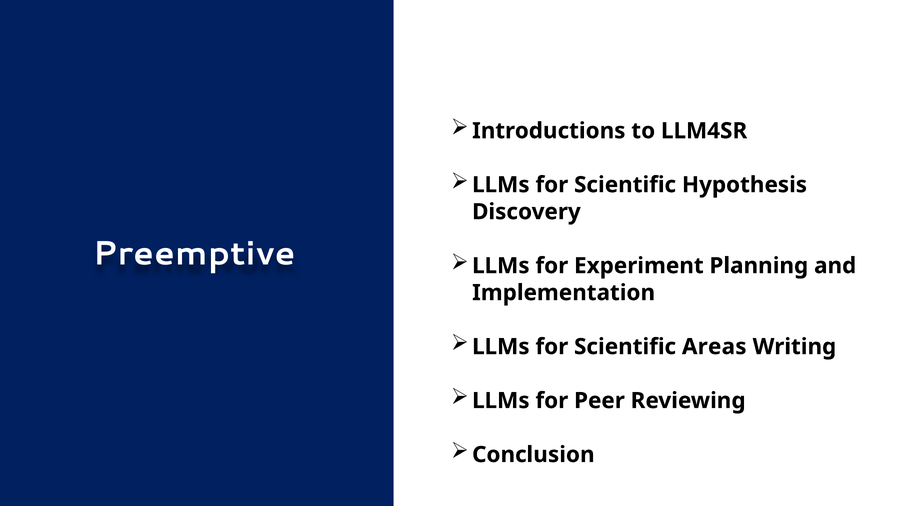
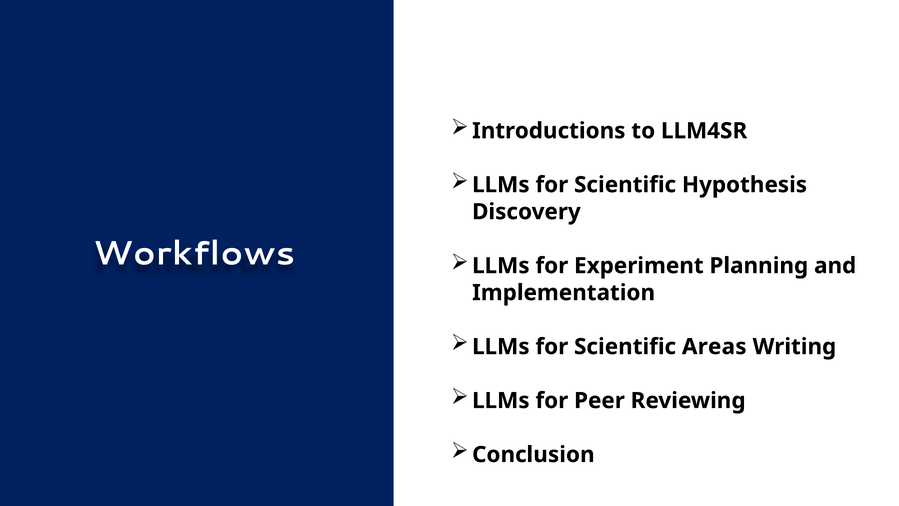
Preemptive: Preemptive -> Workflows (194, 254)
